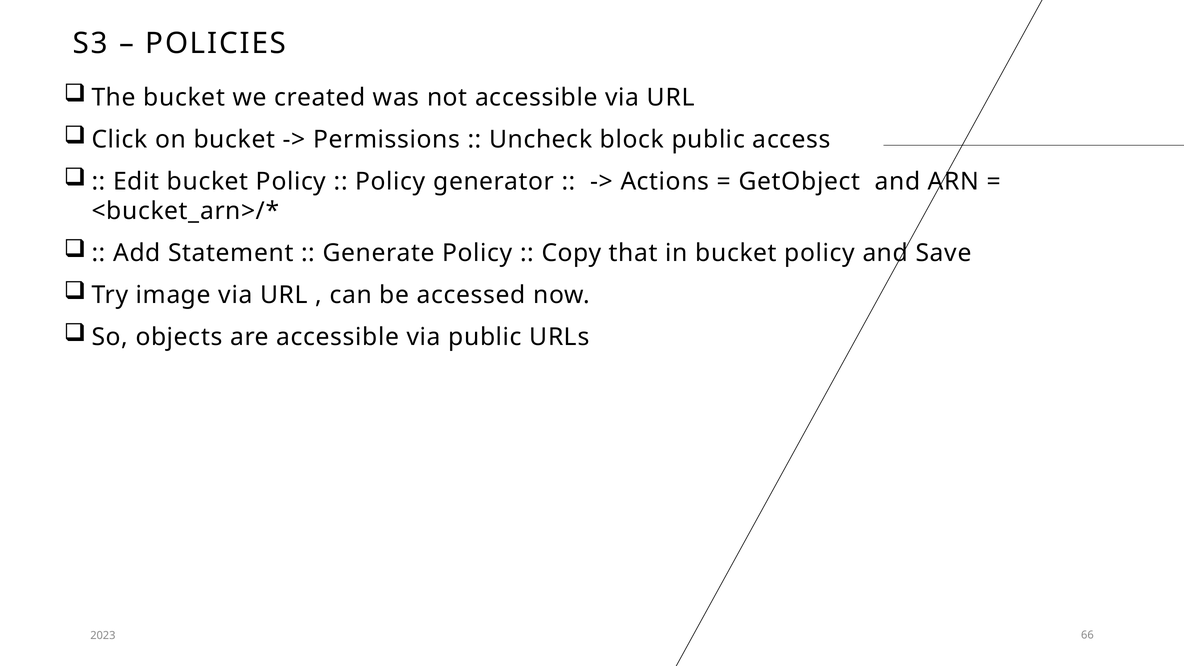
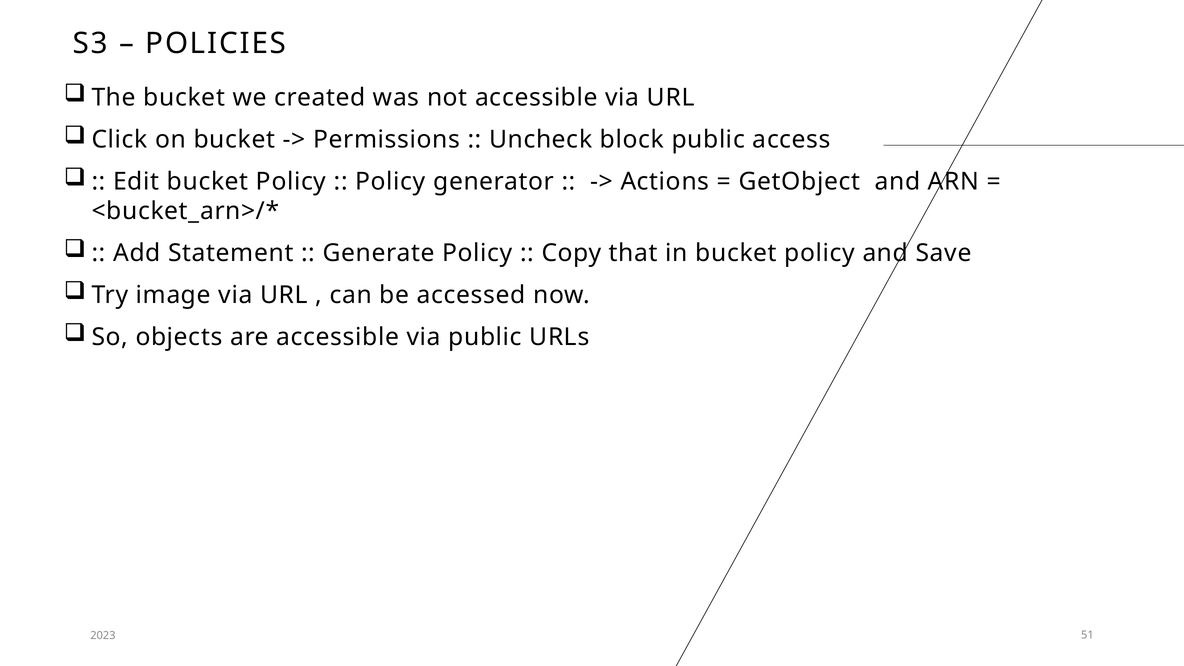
66: 66 -> 51 (1087, 635)
